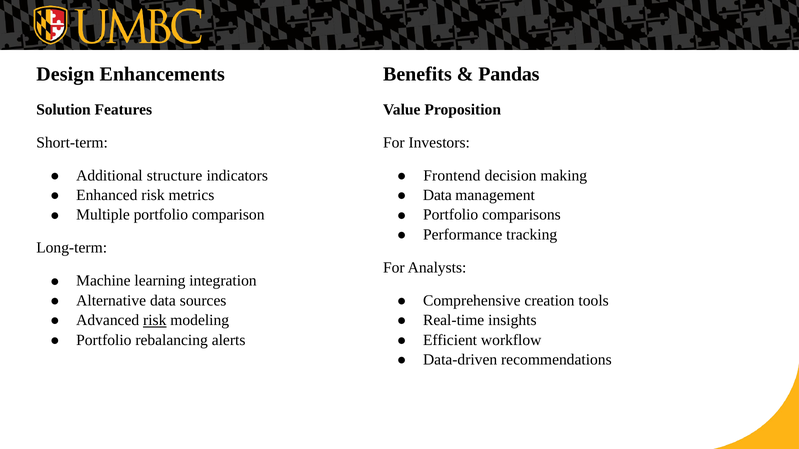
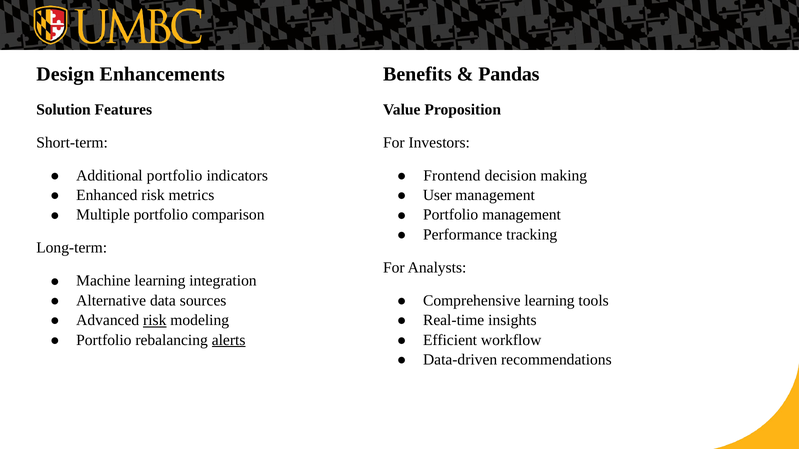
Additional structure: structure -> portfolio (175, 176)
Data: Data -> User (437, 195)
Portfolio comparisons: comparisons -> management (522, 215)
Comprehensive creation: creation -> learning (550, 301)
alerts underline: none -> present (229, 340)
